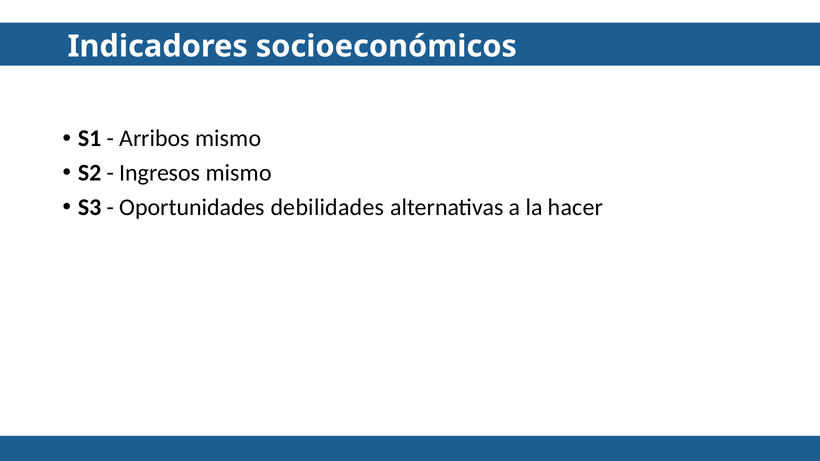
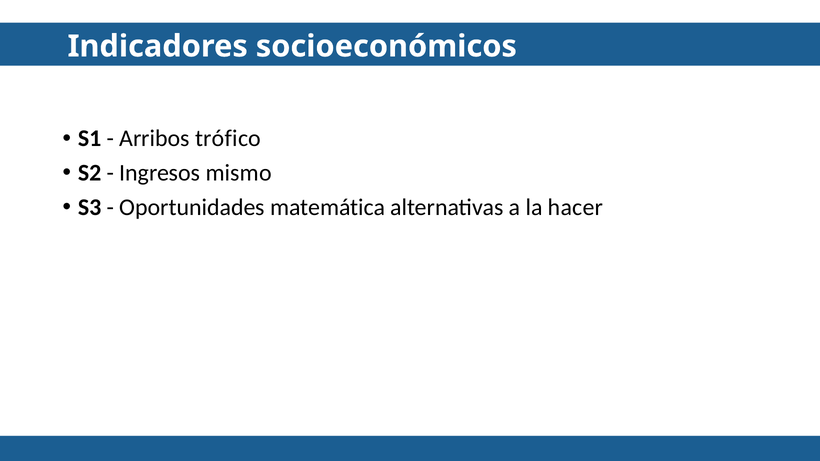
Arribos mismo: mismo -> trófico (228, 139)
debilidades: debilidades -> matemática (328, 207)
